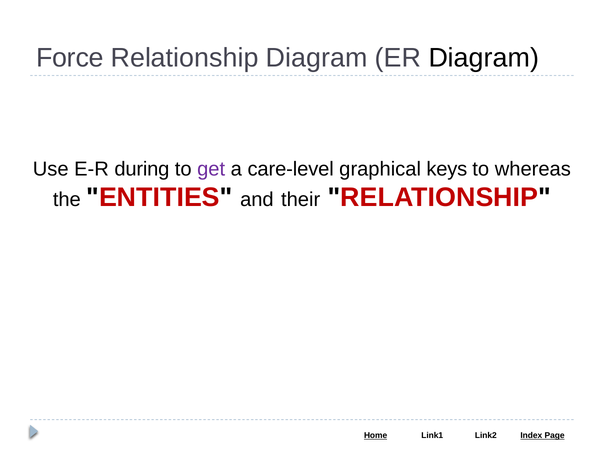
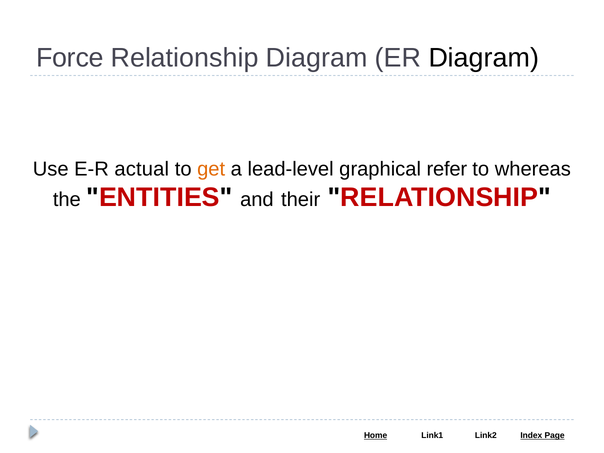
during: during -> actual (142, 169)
get colour: purple -> orange (211, 169)
care-level: care-level -> lead-level (291, 169)
keys: keys -> refer (447, 169)
